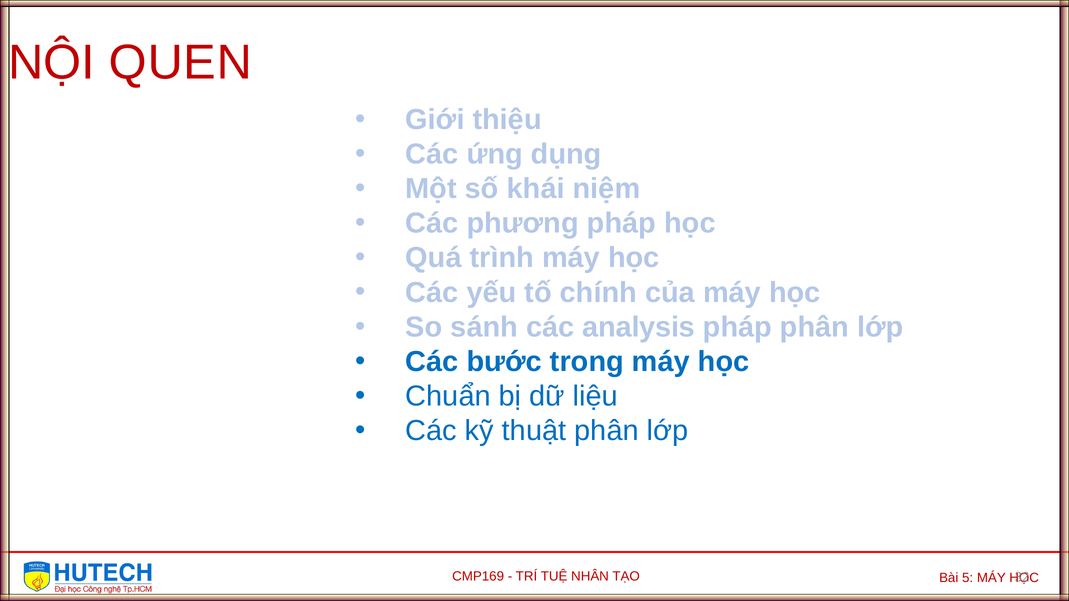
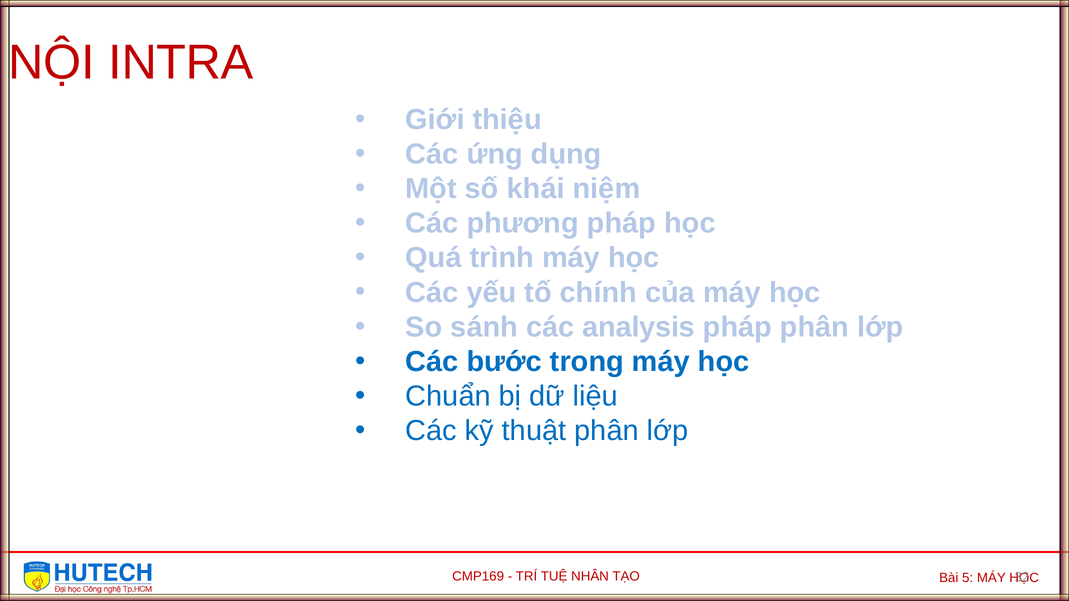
QUEN: QUEN -> INTRA (181, 63)
